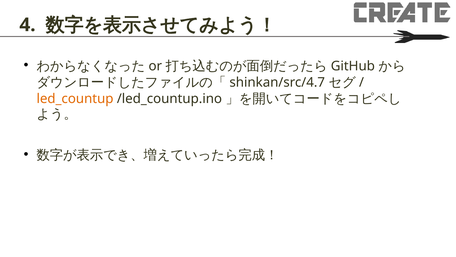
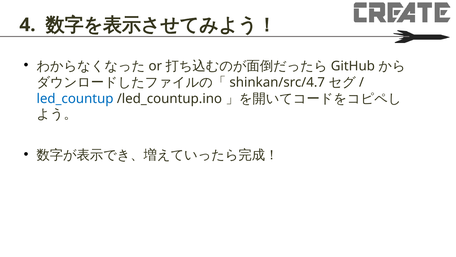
led_countup colour: orange -> blue (75, 99)
